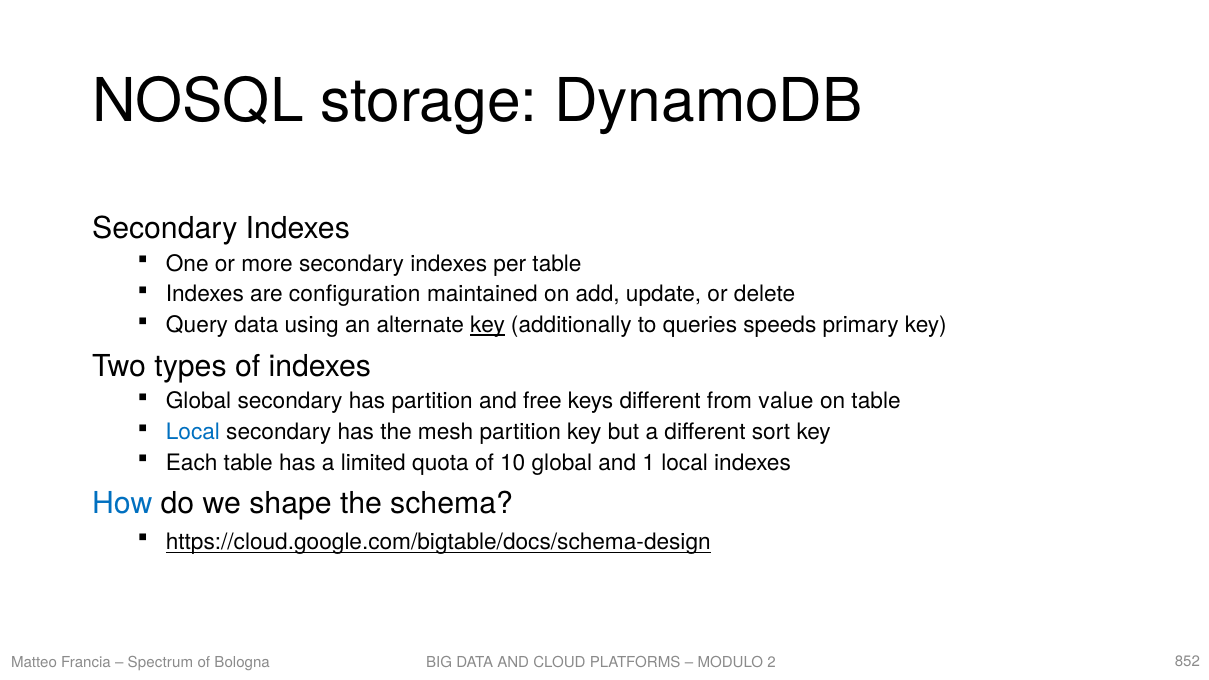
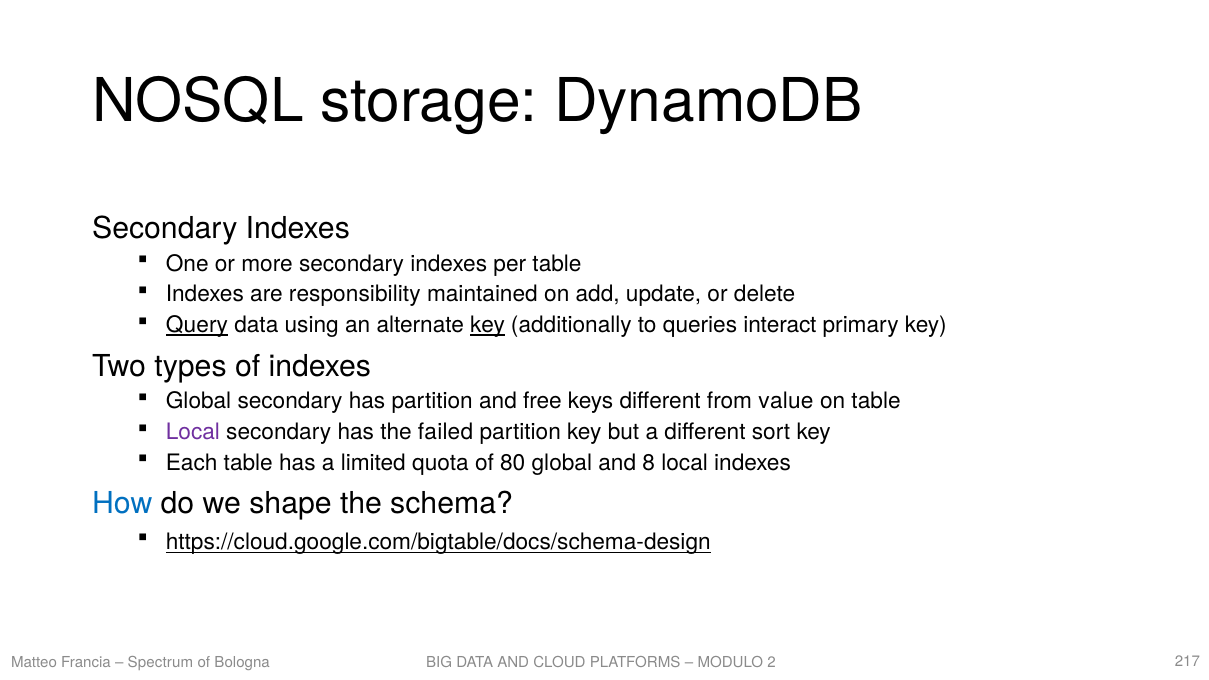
configuration: configuration -> responsibility (355, 295)
Query underline: none -> present (197, 325)
speeds: speeds -> interact (780, 325)
Local colour: blue -> purple (193, 432)
mesh: mesh -> failed (446, 432)
10: 10 -> 80 (513, 463)
1: 1 -> 8 (649, 463)
852: 852 -> 217 (1187, 661)
